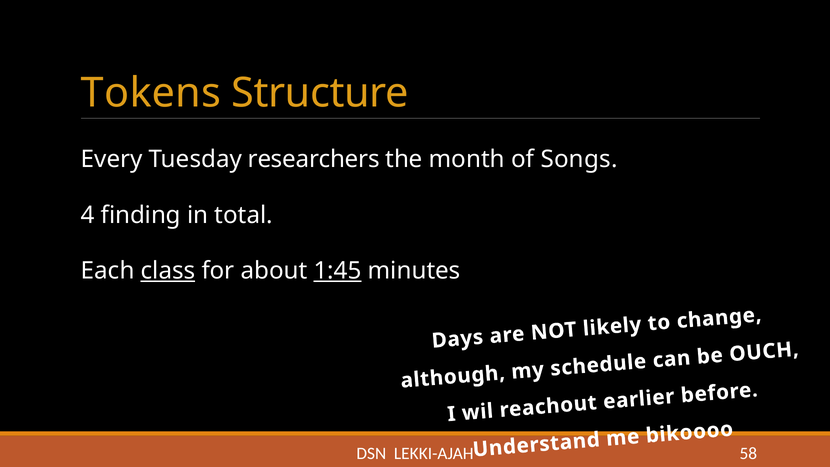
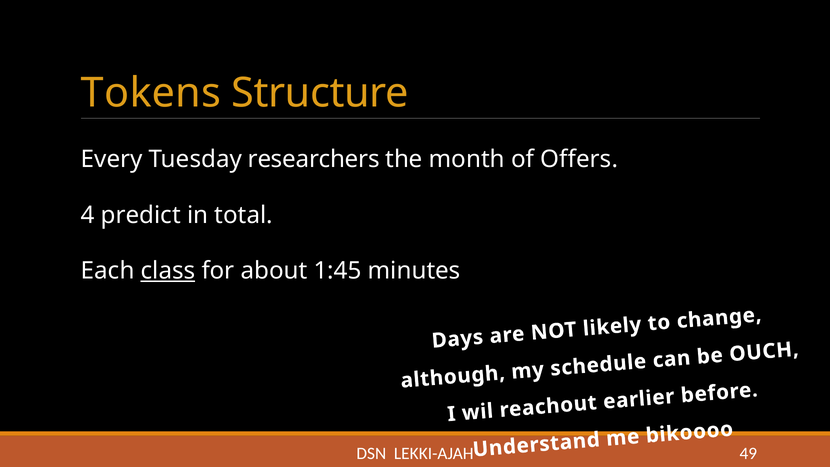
Songs: Songs -> Offers (579, 159)
finding: finding -> predict (141, 215)
1:45 underline: present -> none (338, 271)
58: 58 -> 49 (748, 453)
